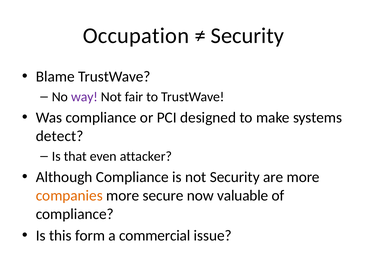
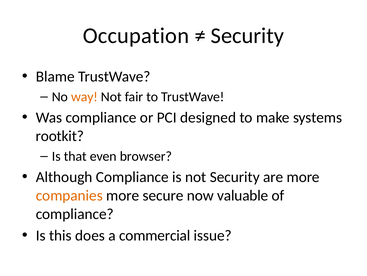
way colour: purple -> orange (84, 96)
detect: detect -> rootkit (60, 136)
attacker: attacker -> browser (146, 156)
form: form -> does (90, 235)
